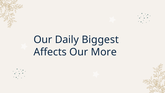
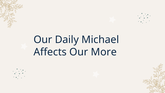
Biggest: Biggest -> Michael (100, 40)
